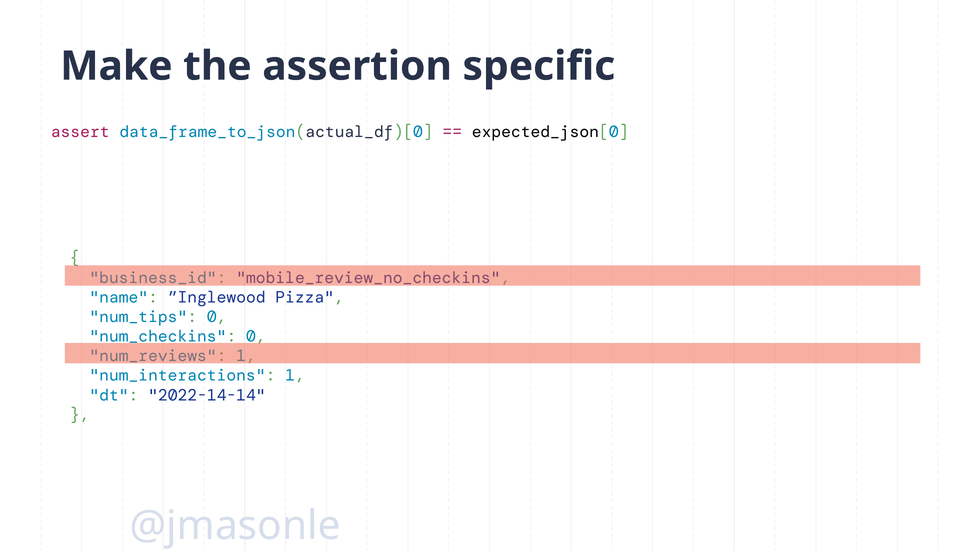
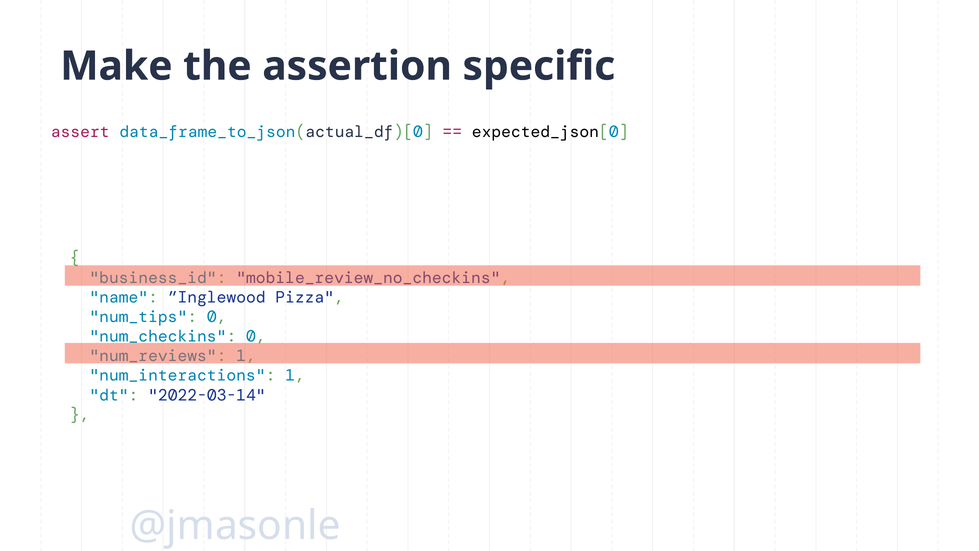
2022-14-14: 2022-14-14 -> 2022-03-14 (207, 395)
